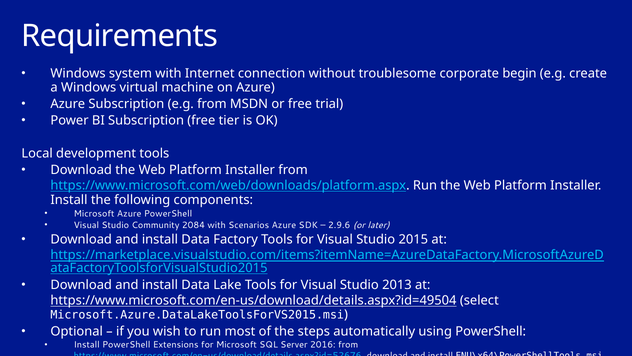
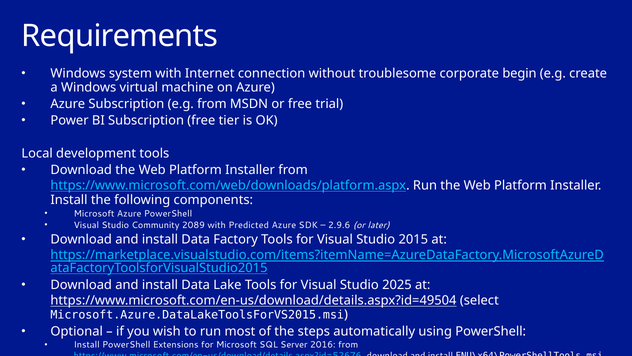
2084: 2084 -> 2089 (193, 225)
Scenarios: Scenarios -> Predicted (249, 225)
2013: 2013 -> 2025 (397, 284)
